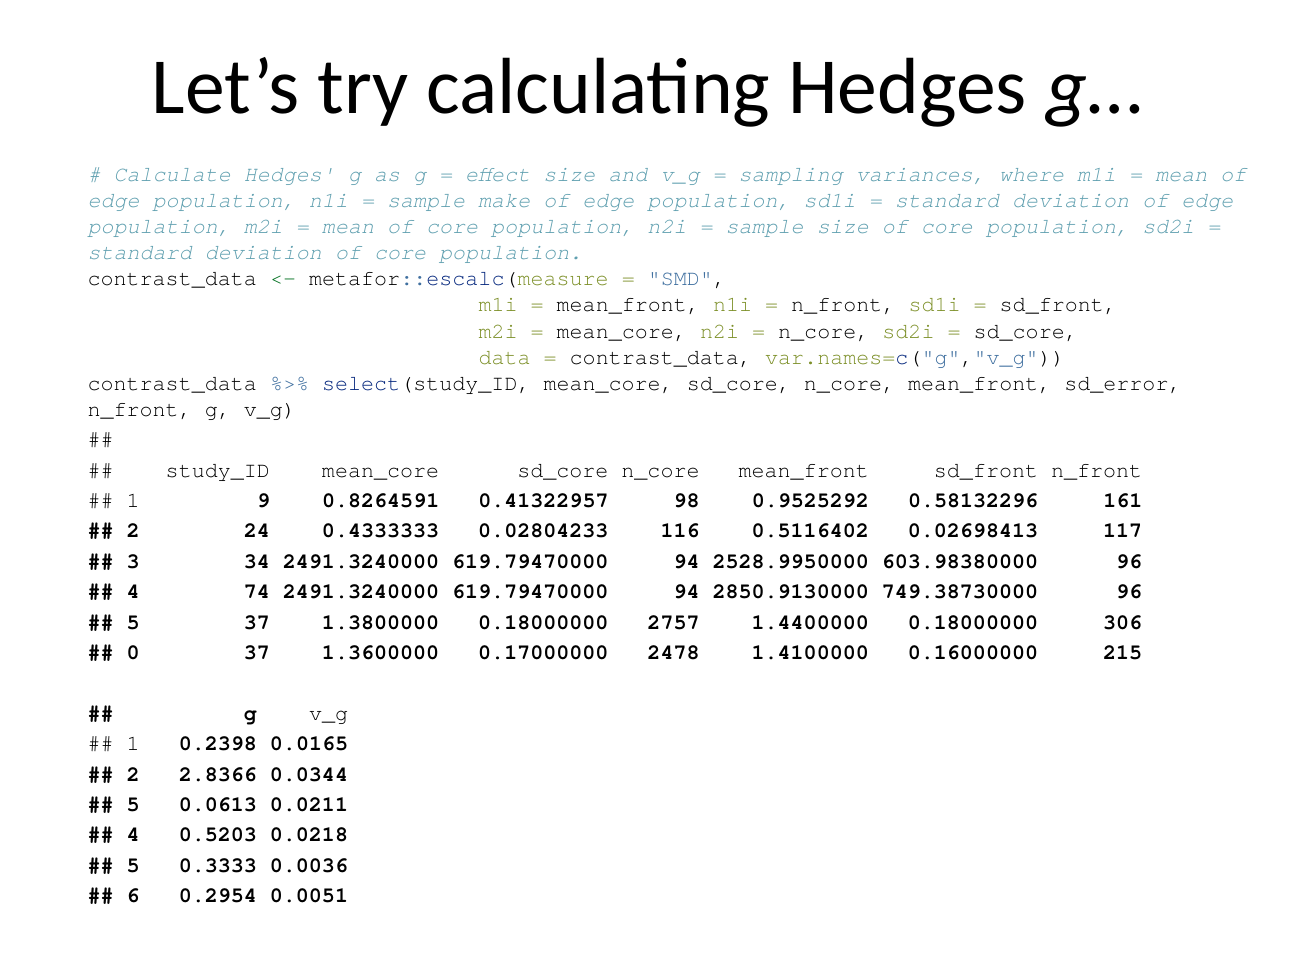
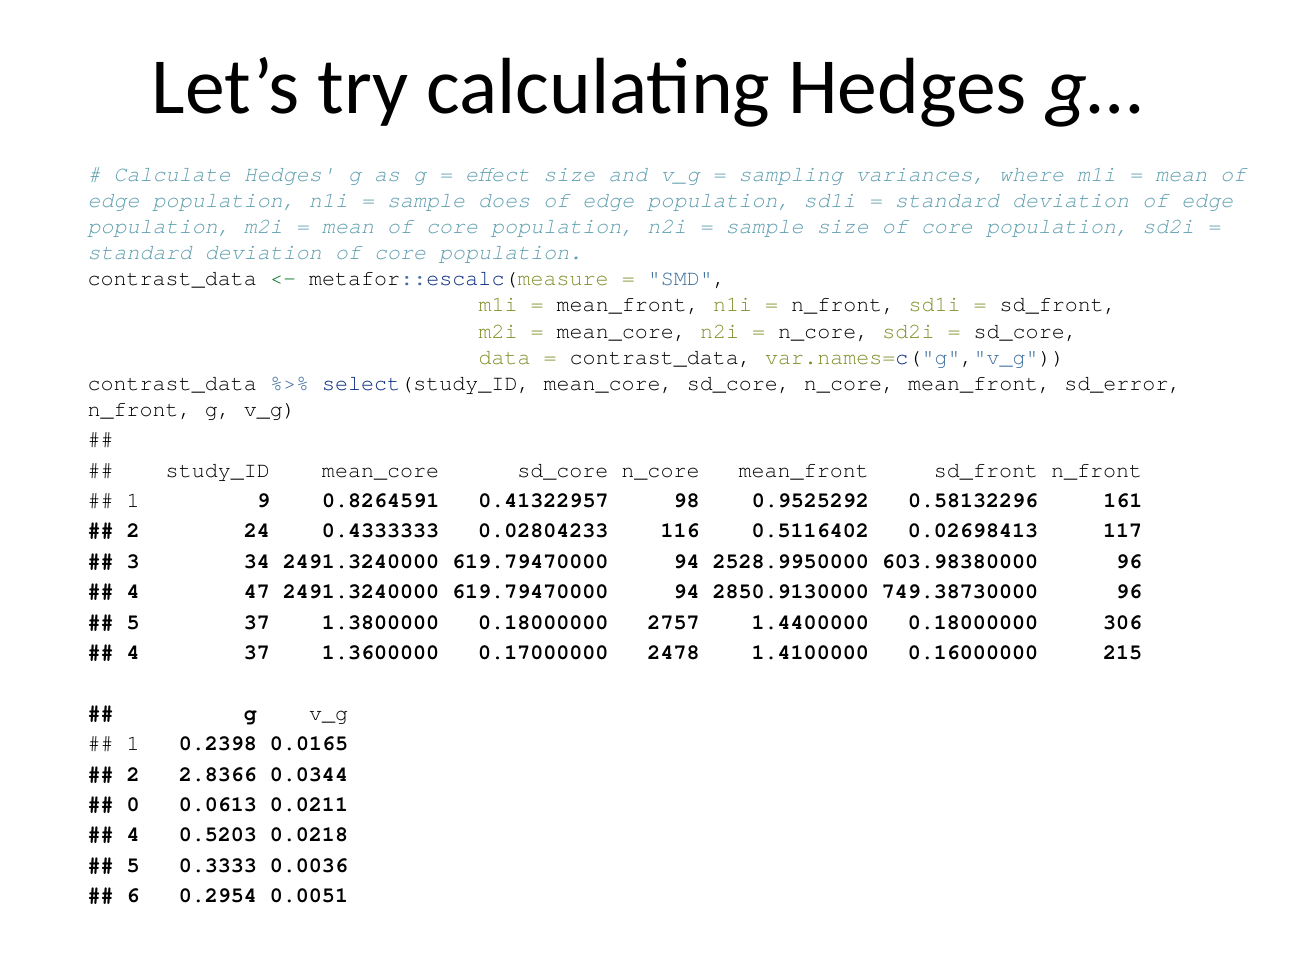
make: make -> does (504, 201)
74: 74 -> 47 (257, 592)
0: 0 -> 4 (133, 652)
5: 5 -> 0 (133, 805)
